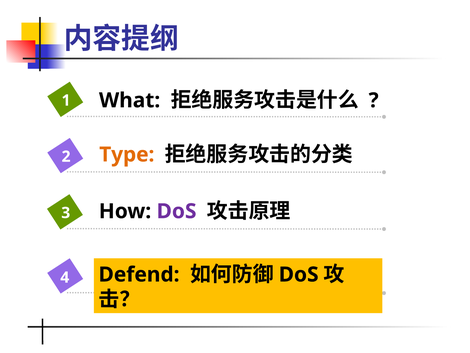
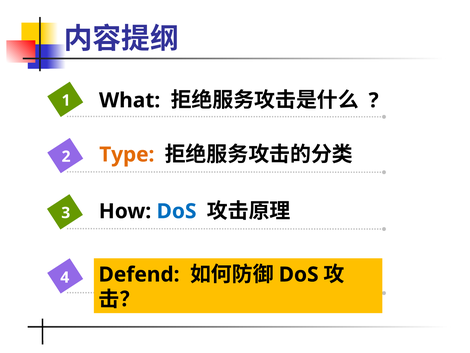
DoS colour: purple -> blue (177, 211)
